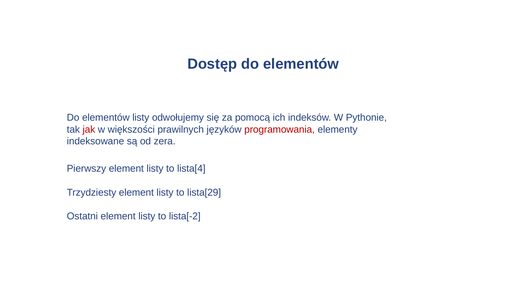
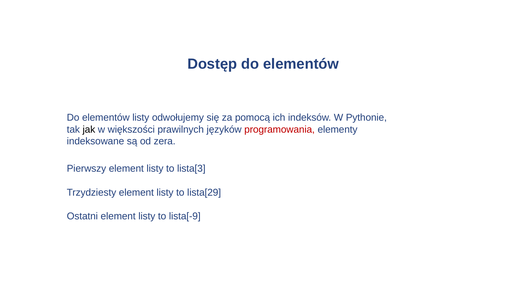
jak colour: red -> black (89, 129)
lista[4: lista[4 -> lista[3 (191, 168)
lista[-2: lista[-2 -> lista[-9 (185, 216)
